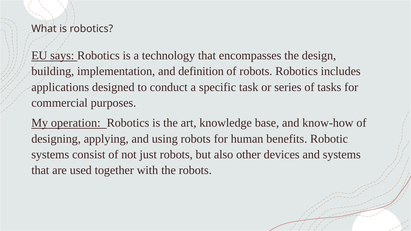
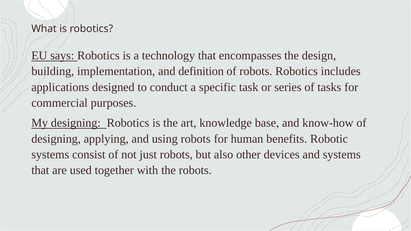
My operation: operation -> designing (76, 123)
